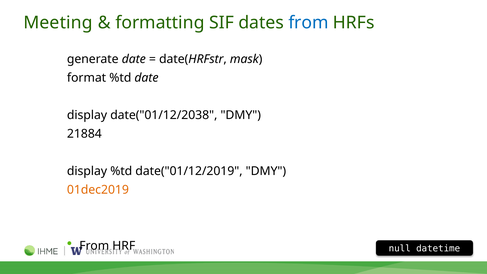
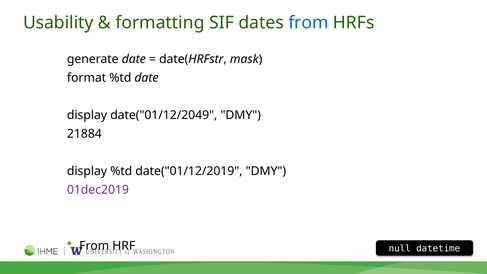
Meeting: Meeting -> Usability (58, 23)
date("01/12/2038: date("01/12/2038 -> date("01/12/2049 (164, 115)
01dec2019 colour: orange -> purple (98, 190)
